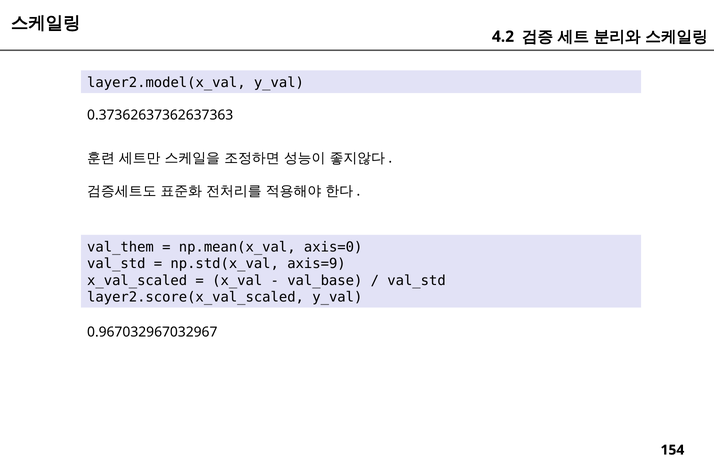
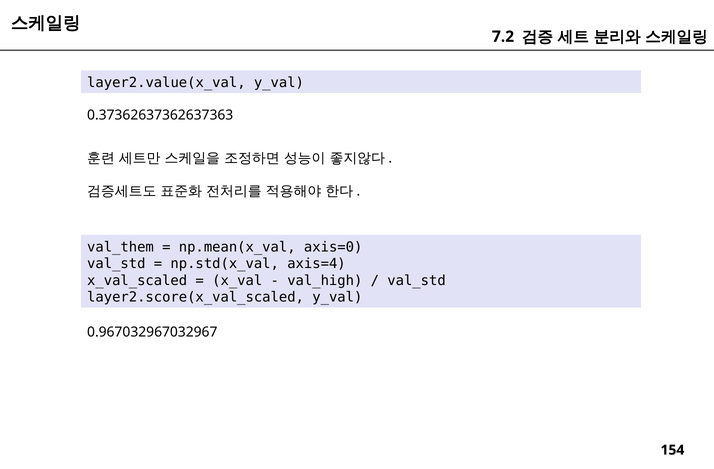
4.2: 4.2 -> 7.2 (503, 37)
layer2.model(x_val: layer2.model(x_val -> layer2.value(x_val (166, 83)
axis=9: axis=9 -> axis=4 (316, 264)
val_base: val_base -> val_high (325, 280)
